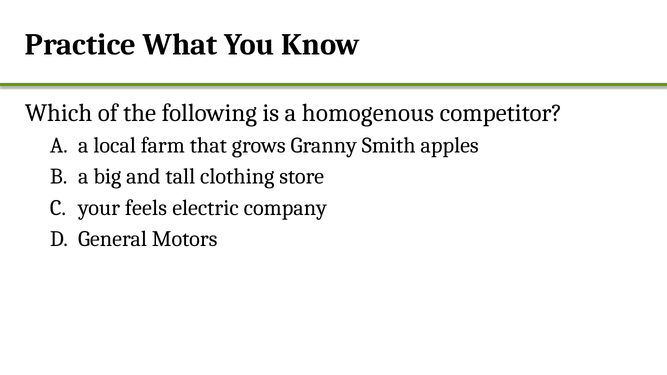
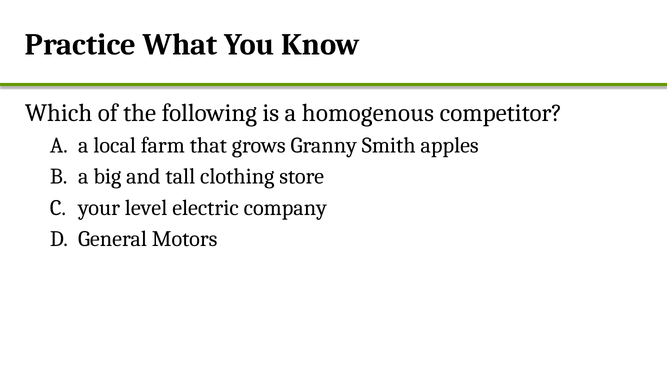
feels: feels -> level (146, 208)
